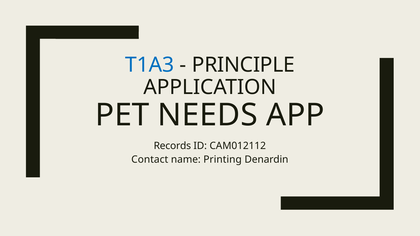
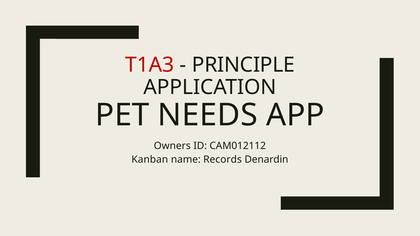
T1A3 colour: blue -> red (150, 65)
Records: Records -> Owners (172, 146)
Contact: Contact -> Kanban (150, 160)
Printing: Printing -> Records (223, 160)
